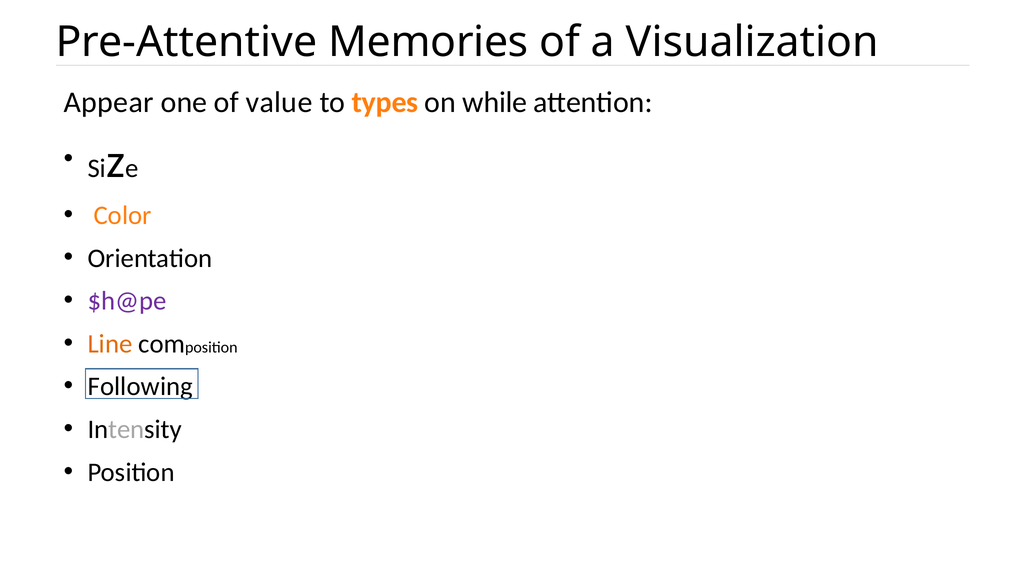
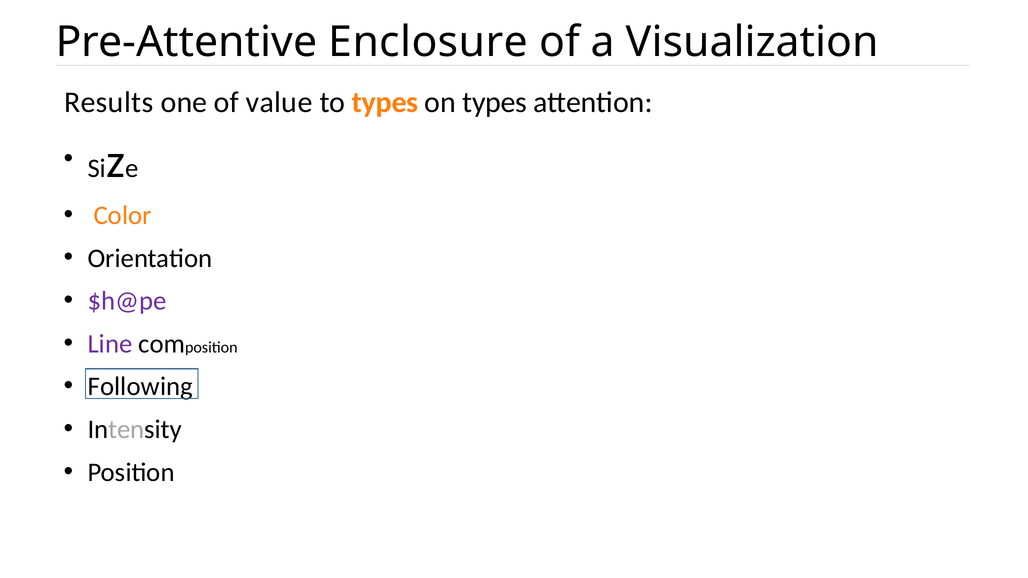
Memories: Memories -> Enclosure (428, 42)
Appear: Appear -> Results (109, 102)
on while: while -> types (495, 102)
Line colour: orange -> purple (110, 344)
